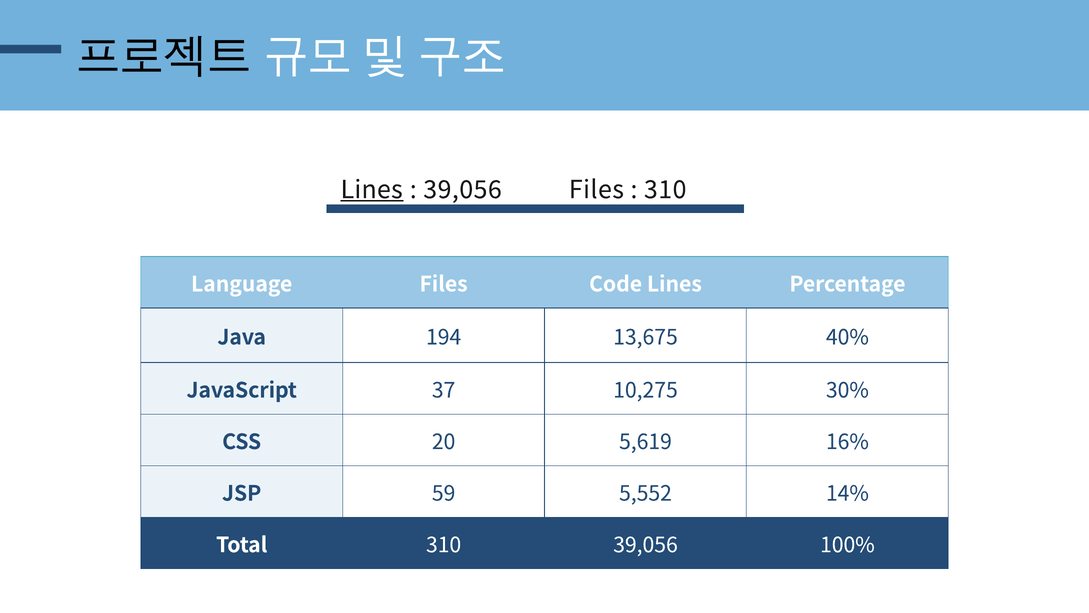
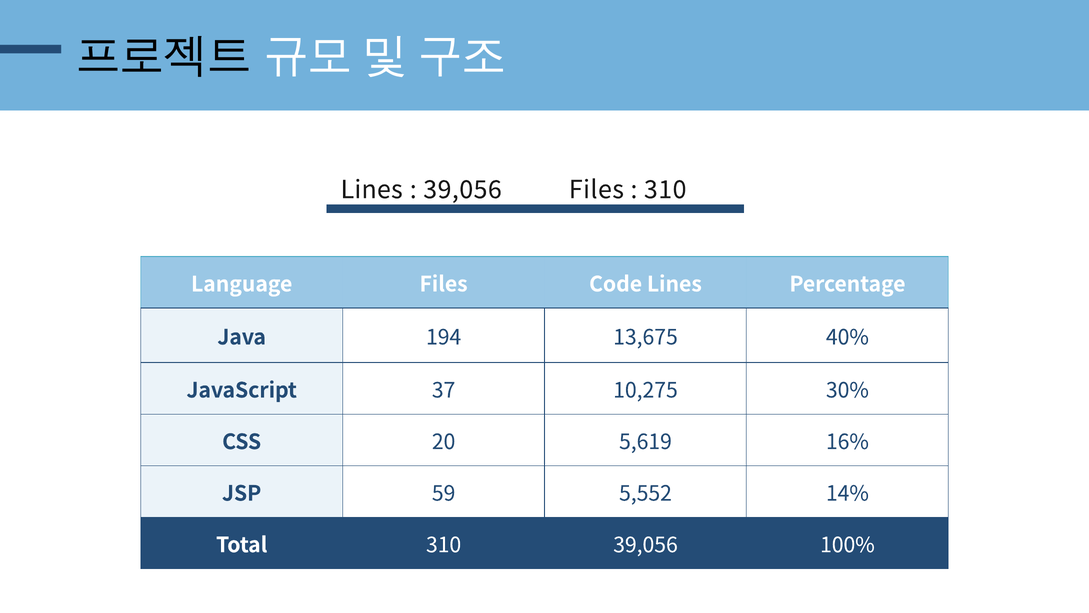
Lines underline: present -> none (372, 190)
